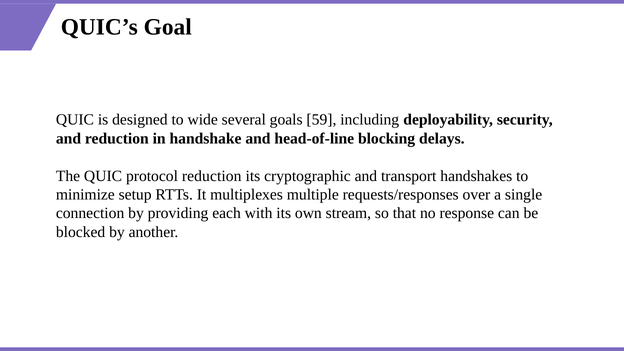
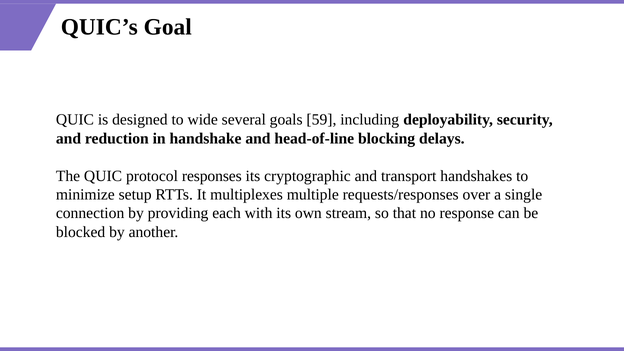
protocol reduction: reduction -> responses (212, 176)
